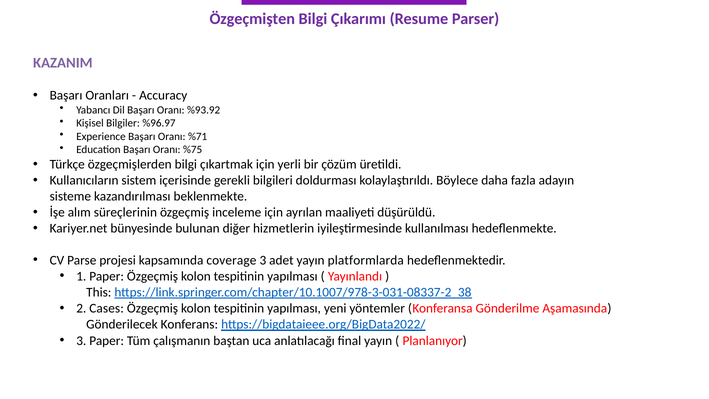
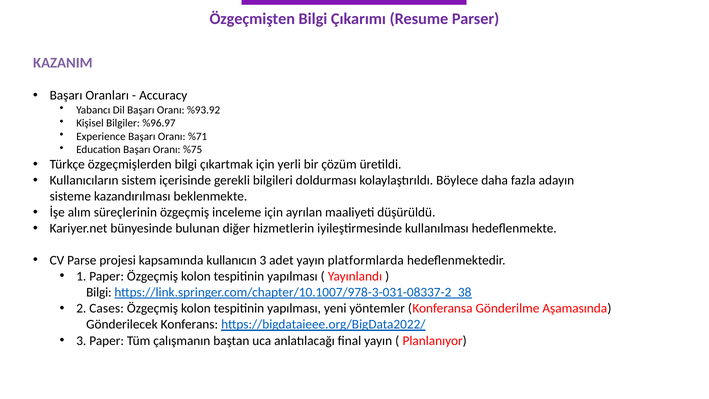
coverage: coverage -> kullanıcın (232, 260)
This: This -> Bilgi (99, 292)
